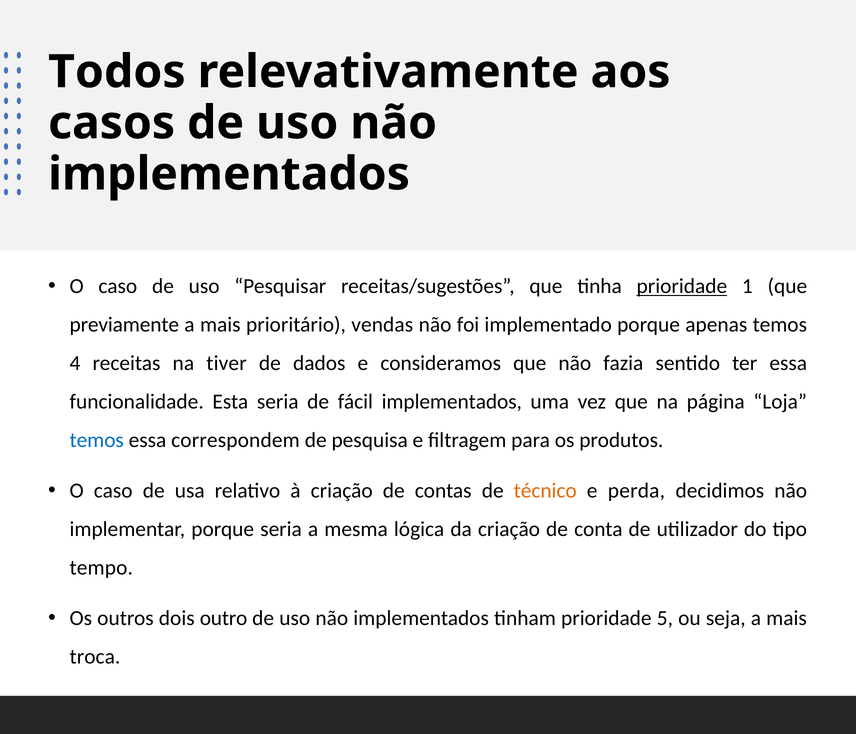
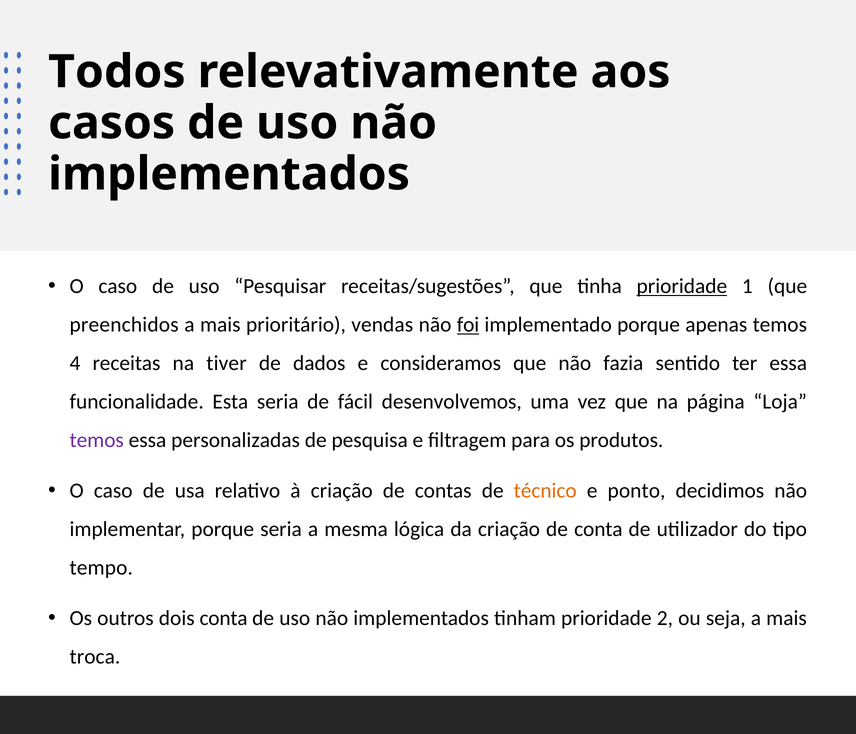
previamente: previamente -> preenchidos (124, 325)
foi underline: none -> present (468, 325)
fácil implementados: implementados -> desenvolvemos (452, 402)
temos colour: blue -> purple (97, 441)
correspondem: correspondem -> personalizadas (236, 441)
perda: perda -> ponto (637, 491)
dois outro: outro -> conta (224, 618)
5: 5 -> 2 (665, 618)
